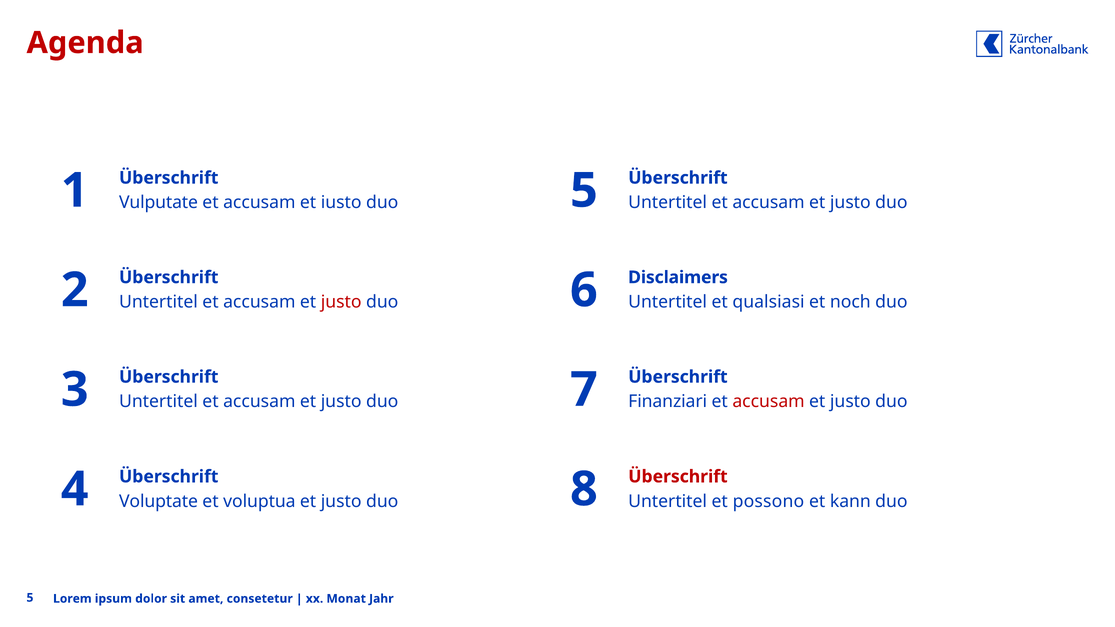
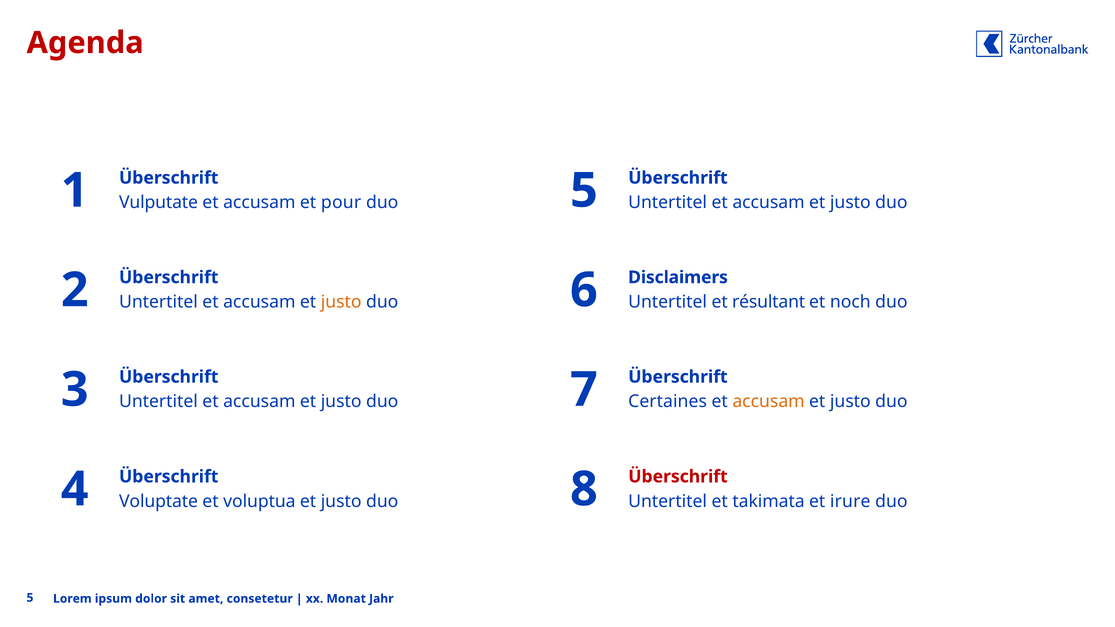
iusto: iusto -> pour (341, 203)
justo colour: red -> orange (341, 302)
qualsiasi: qualsiasi -> résultant (769, 302)
Finanziari: Finanziari -> Certaines (668, 402)
accusam colour: red -> orange (769, 402)
possono: possono -> takimata (769, 501)
kann: kann -> irure (850, 501)
